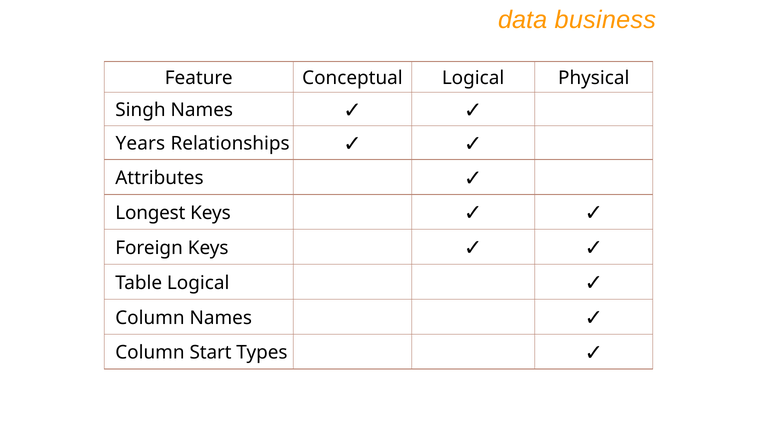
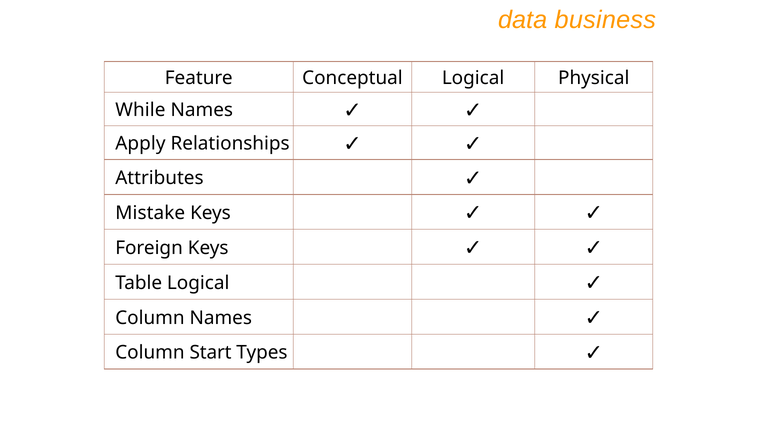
Singh: Singh -> While (140, 110)
Years: Years -> Apply (140, 144)
Longest: Longest -> Mistake (150, 213)
